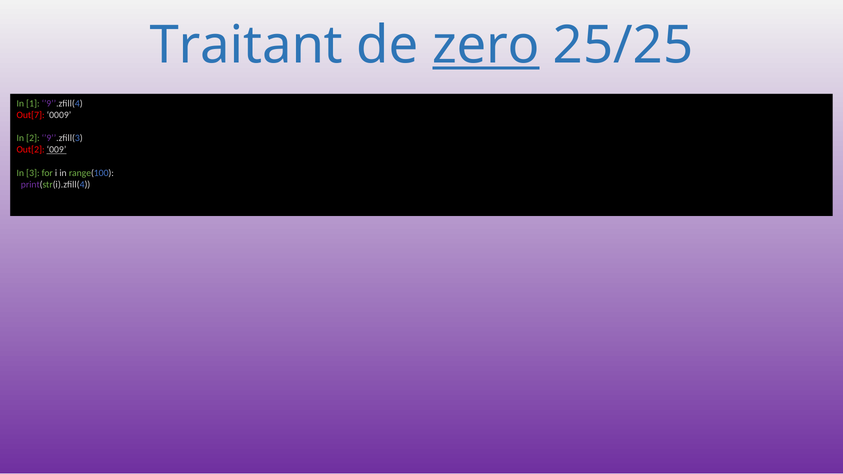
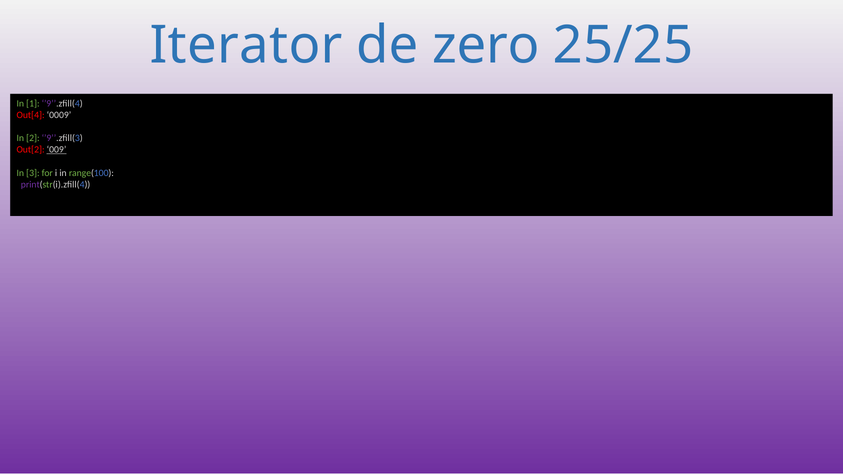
Traitant: Traitant -> Iterator (246, 45)
zero underline: present -> none (486, 45)
Out[7: Out[7 -> Out[4 (31, 115)
